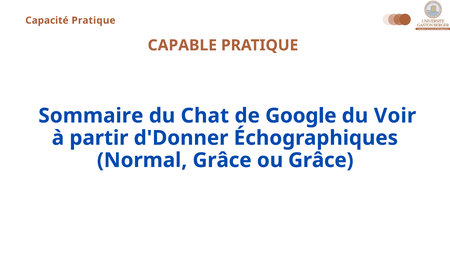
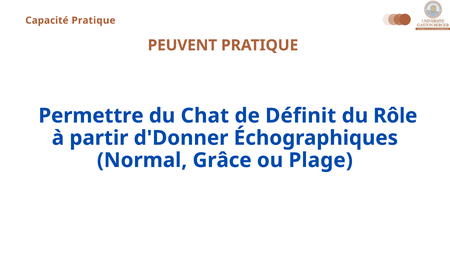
CAPABLE: CAPABLE -> PEUVENT (182, 45)
Sommaire: Sommaire -> Permettre (91, 116)
Google: Google -> Définit (301, 116)
Voir: Voir -> Rôle (395, 116)
ou Grâce: Grâce -> Plage (321, 160)
